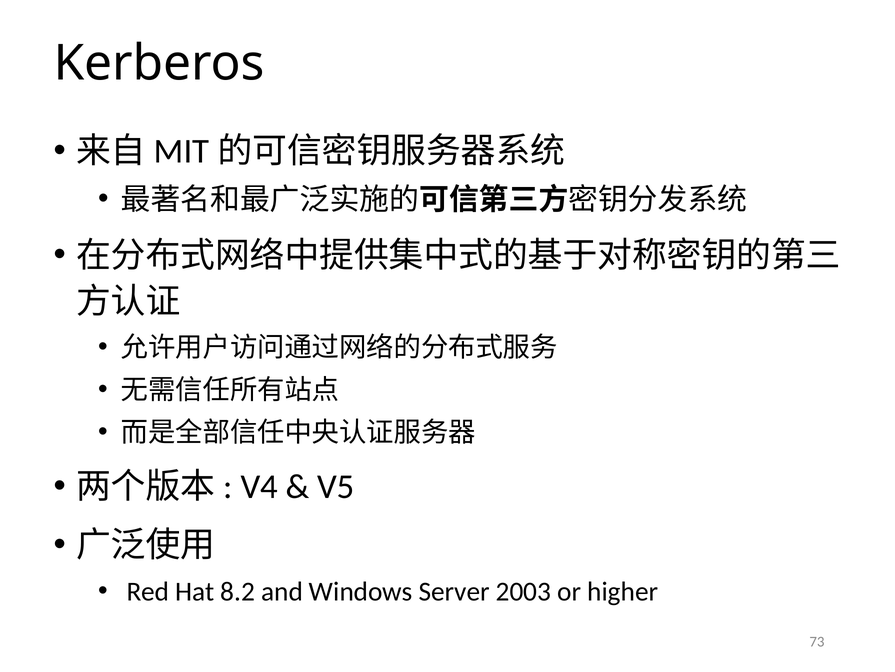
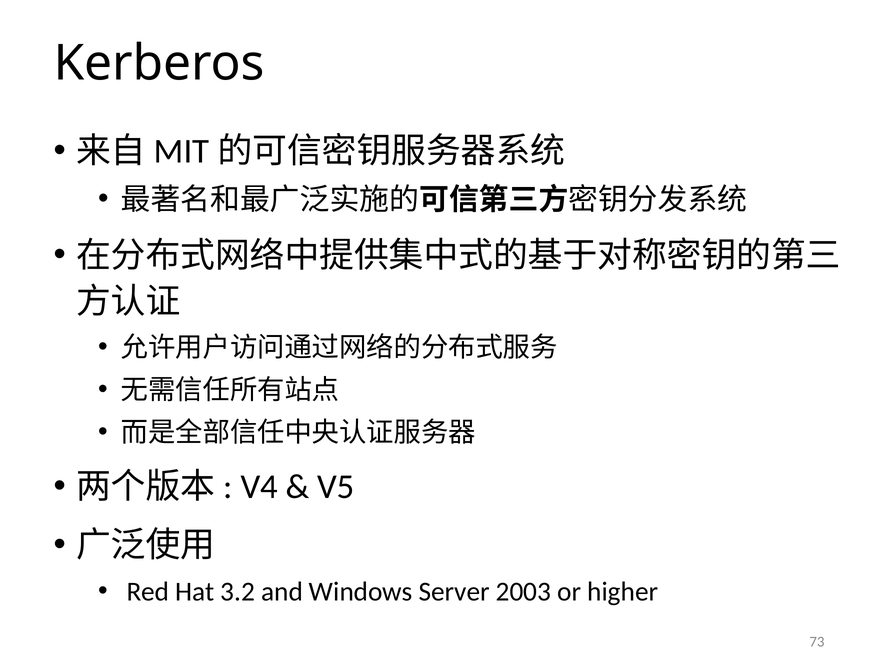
8.2: 8.2 -> 3.2 (238, 591)
